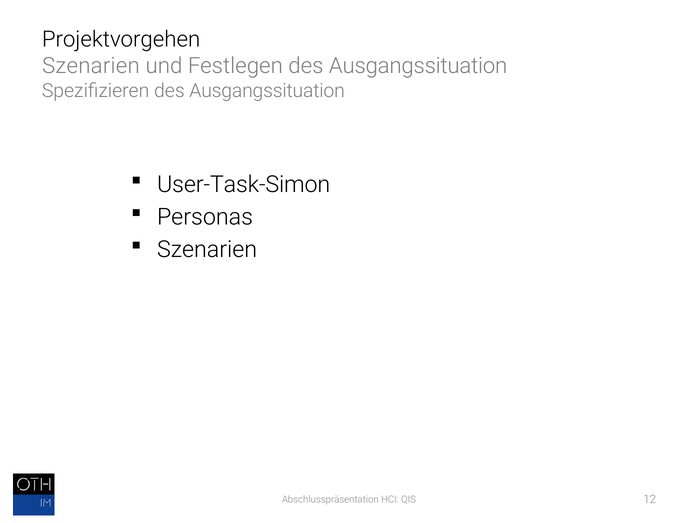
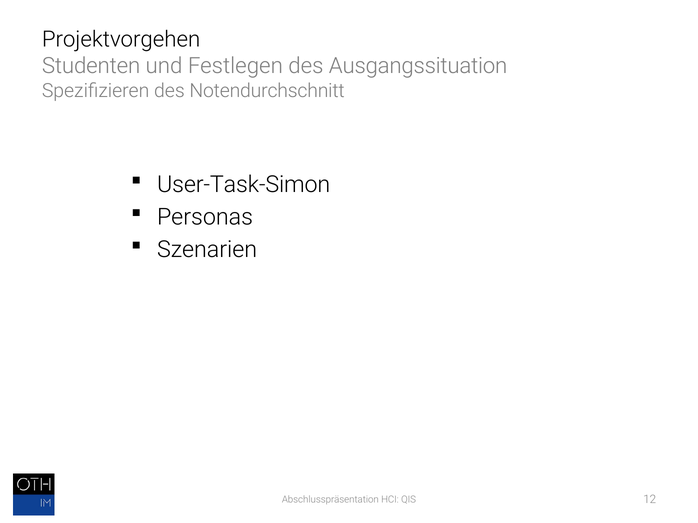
Szenarien: Szenarien -> Studenten (91, 66)
Spezifizieren des Ausgangssituation: Ausgangssituation -> Notendurchschnitt (267, 91)
